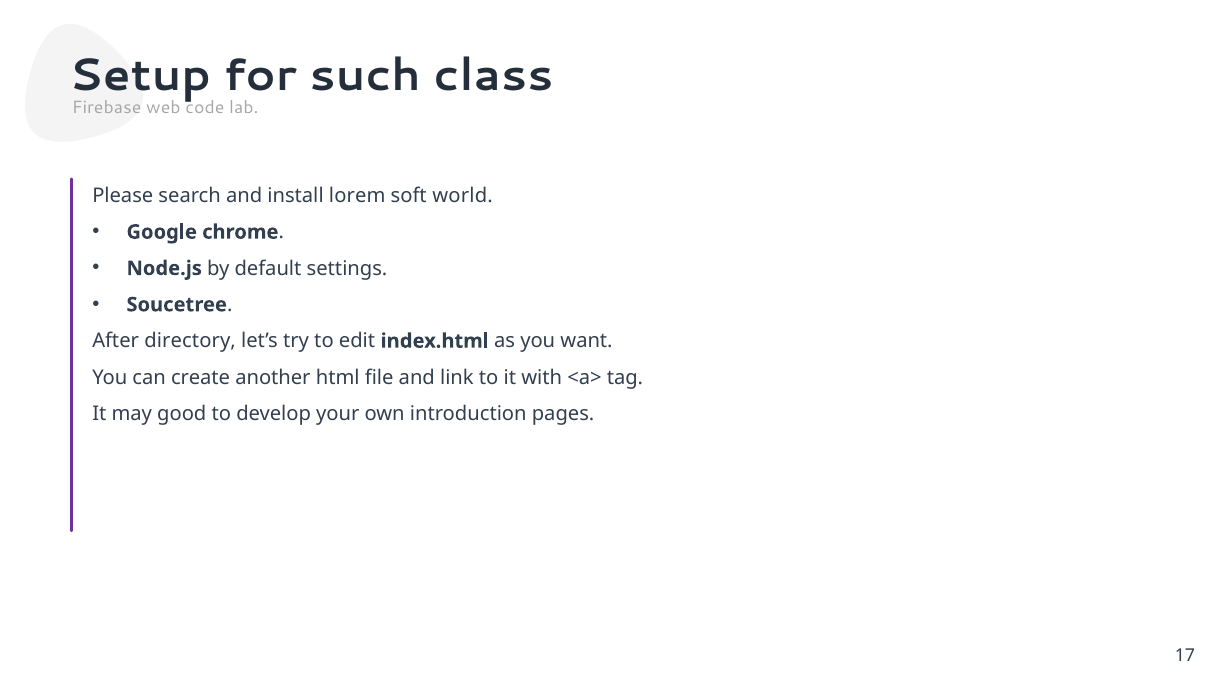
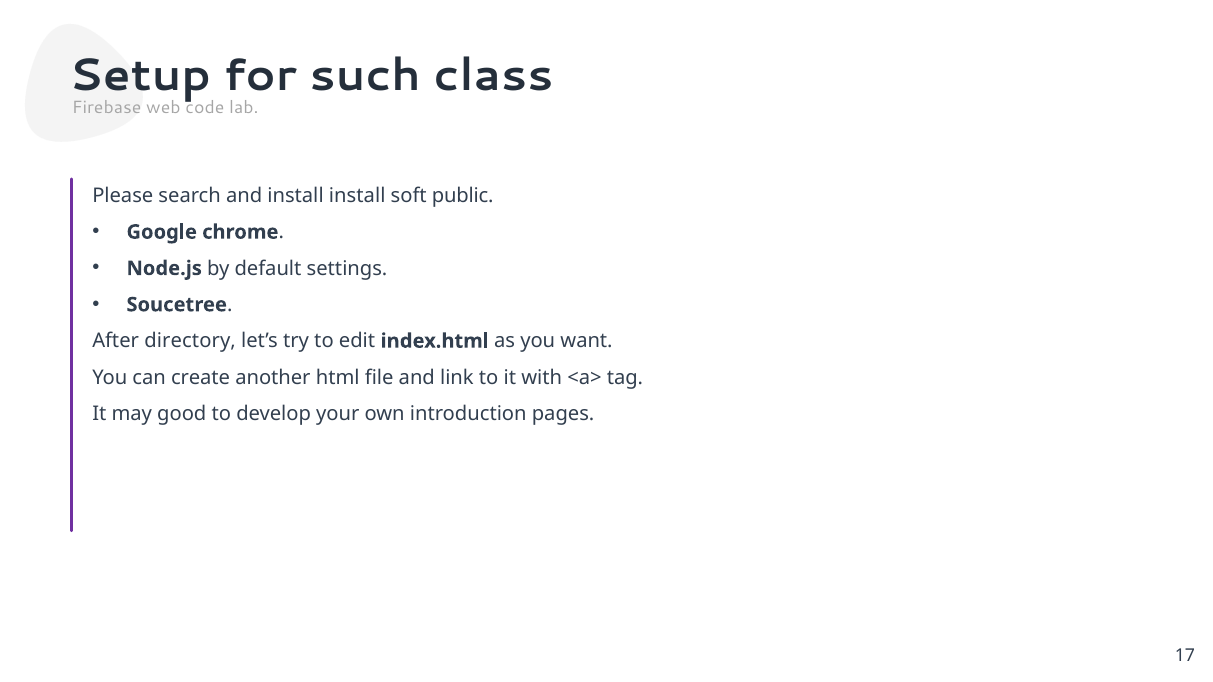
install lorem: lorem -> install (357, 196)
world: world -> public (463, 196)
